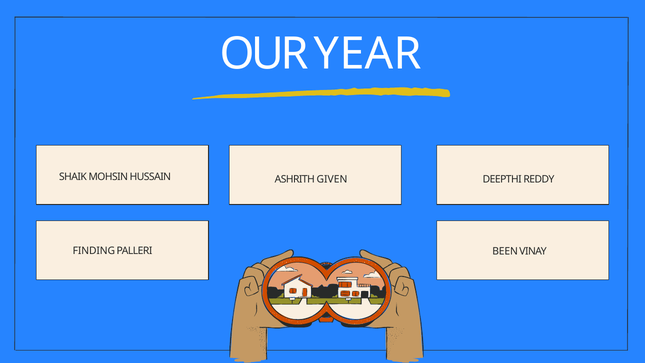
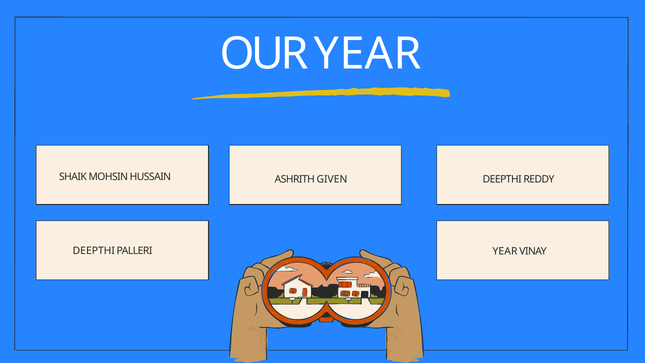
FINDING: FINDING -> DEEPTHI (94, 251)
PALLERI BEEN: BEEN -> YEAR (505, 251)
